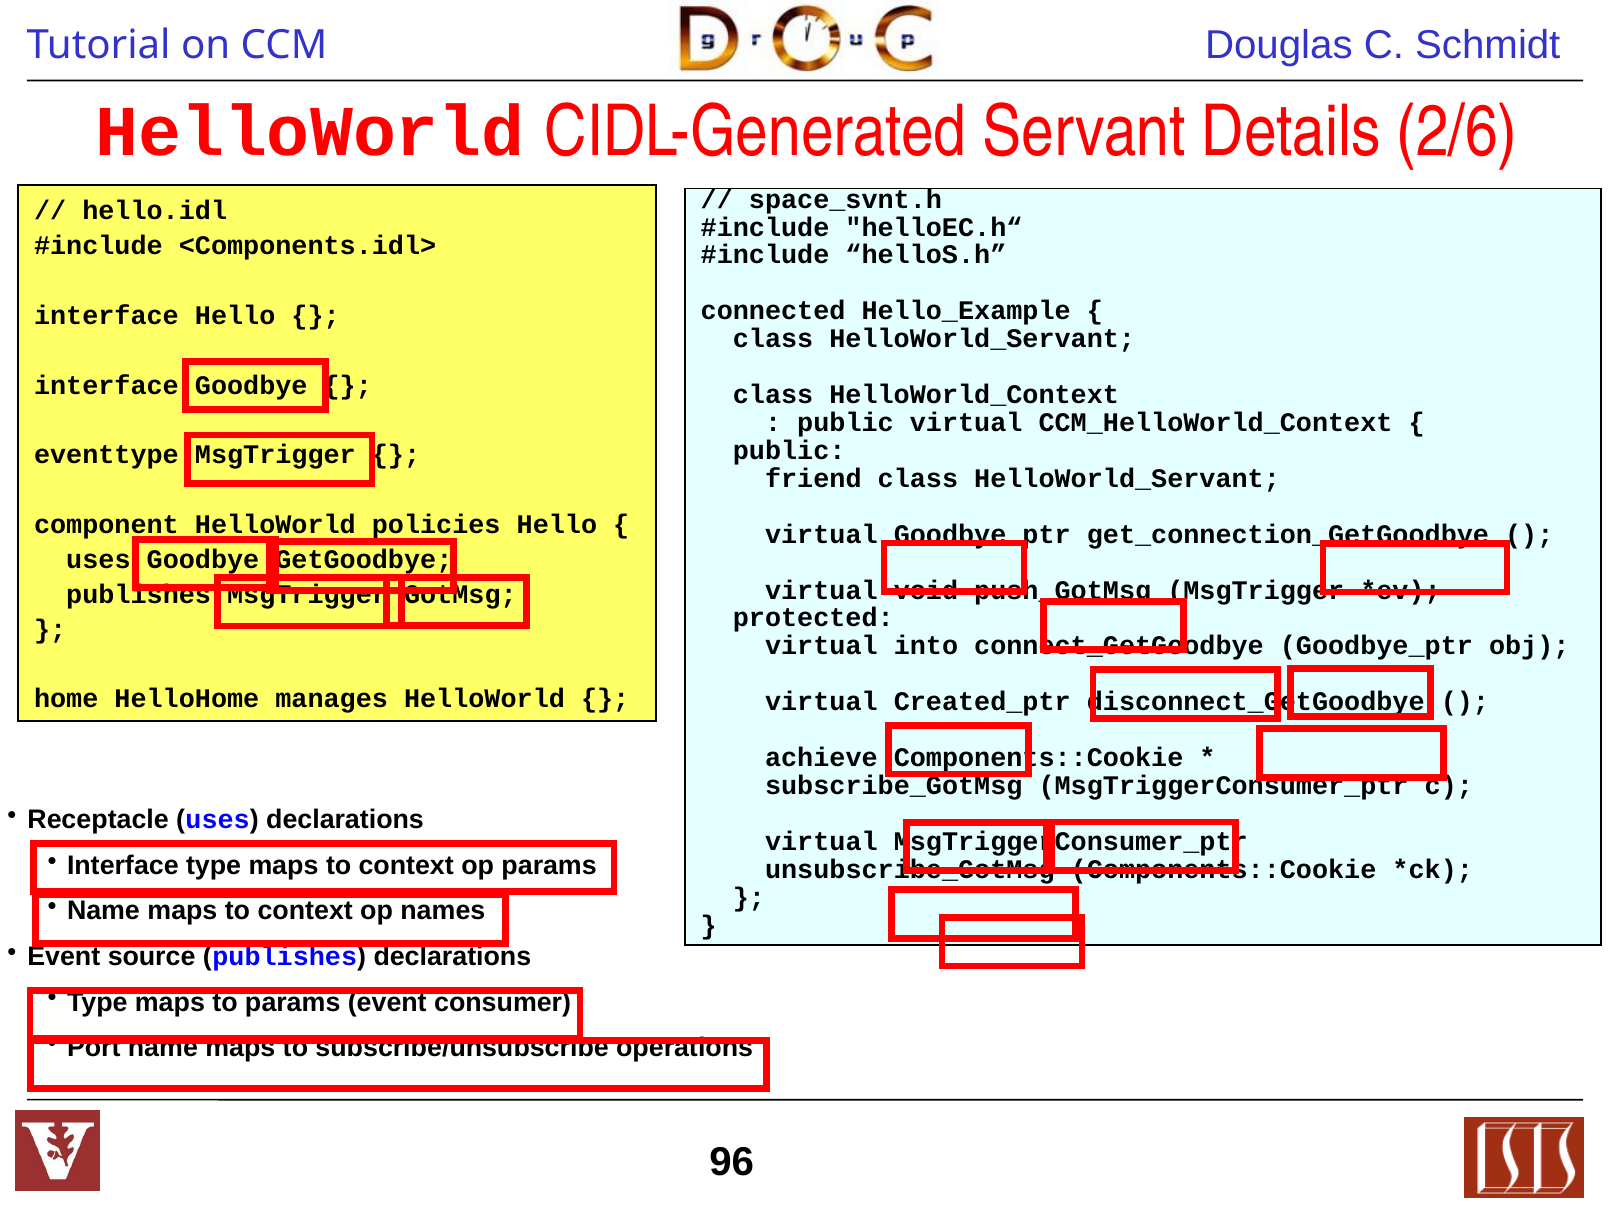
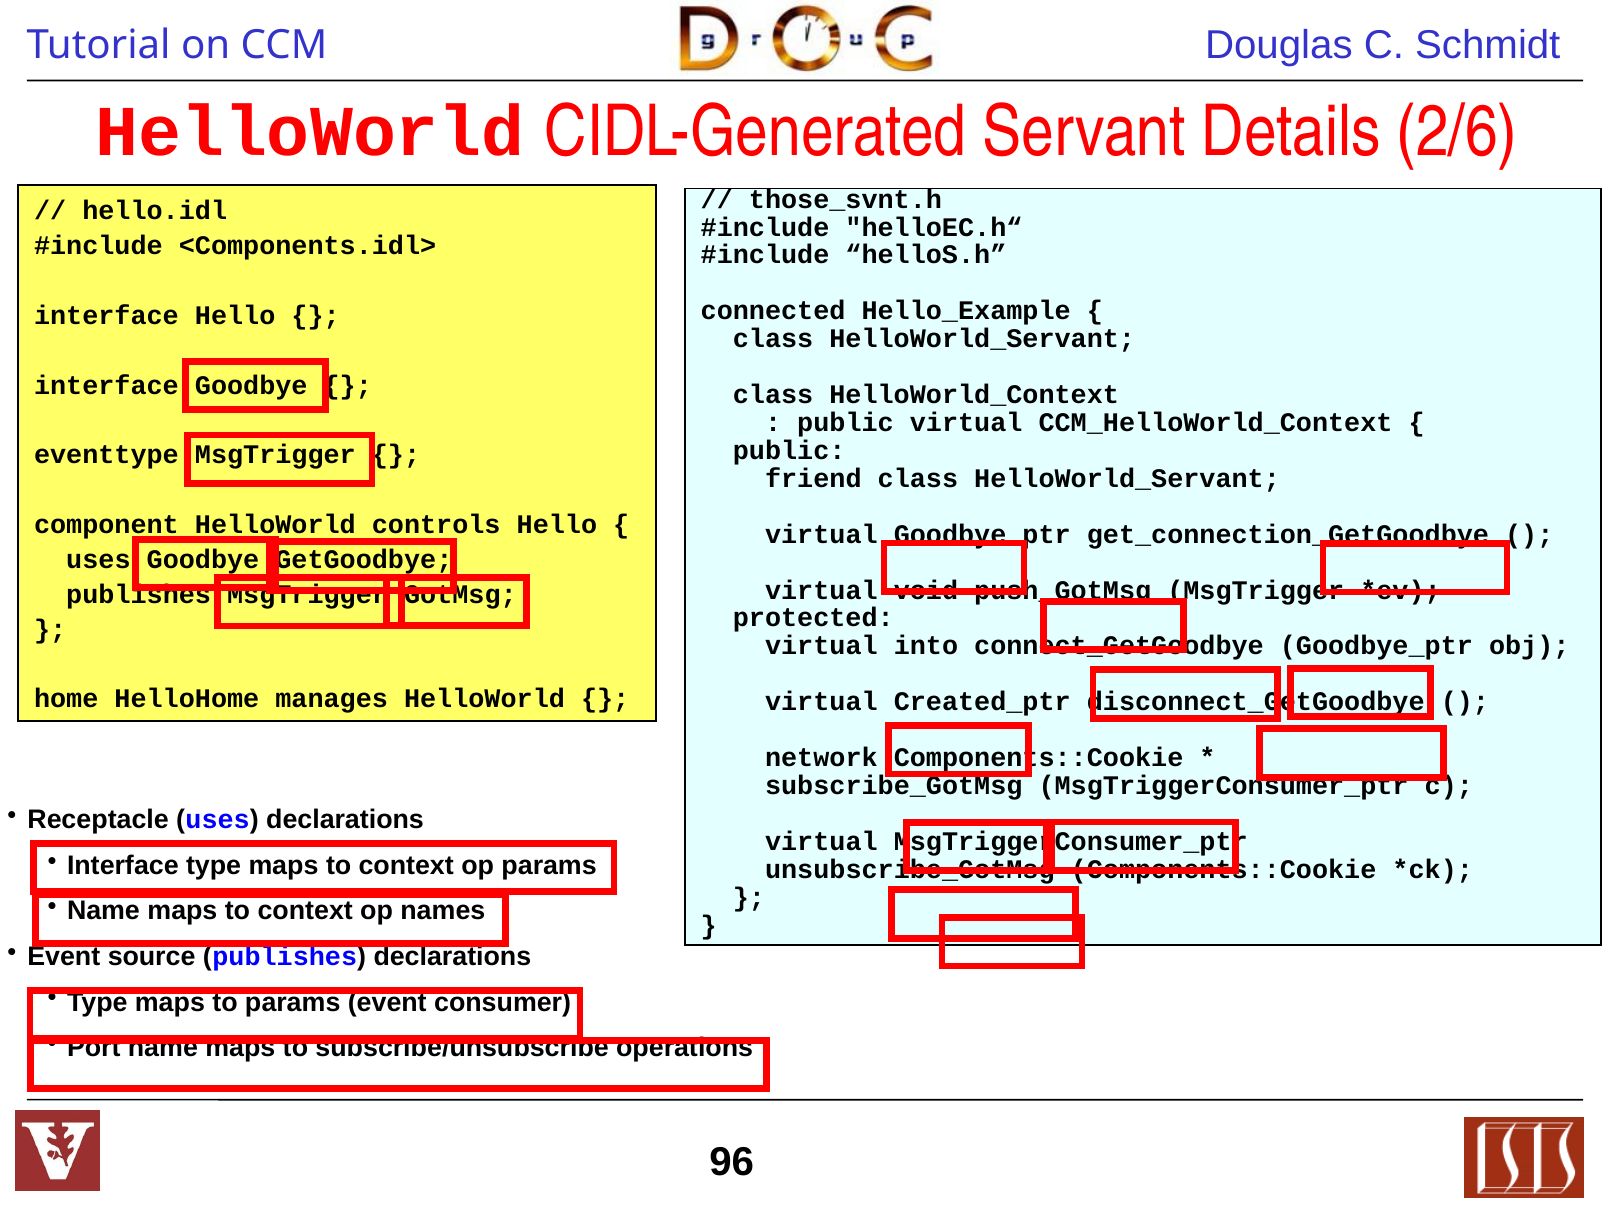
space_svnt.h: space_svnt.h -> those_svnt.h (845, 199)
policies: policies -> controls (436, 525)
achieve: achieve -> network (821, 758)
